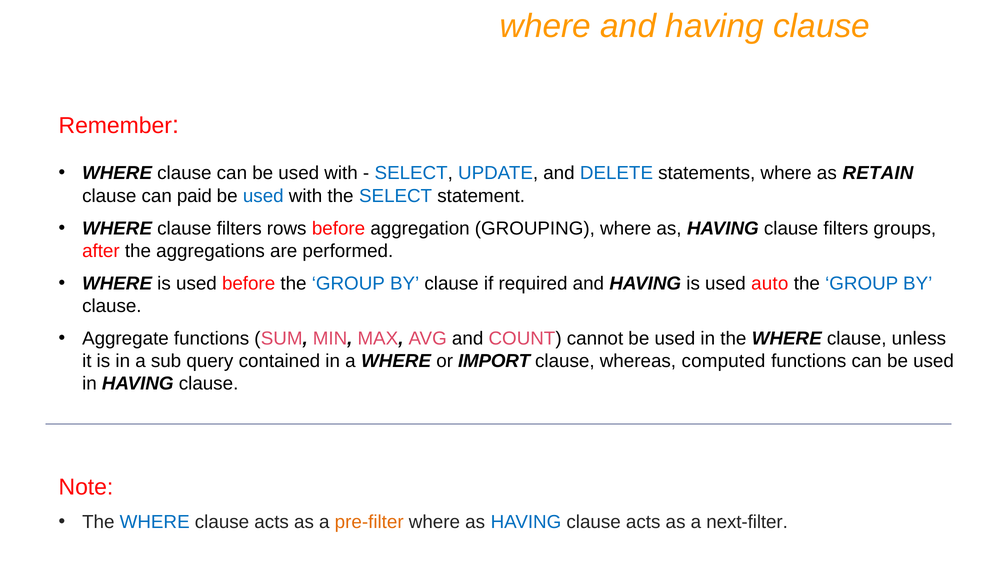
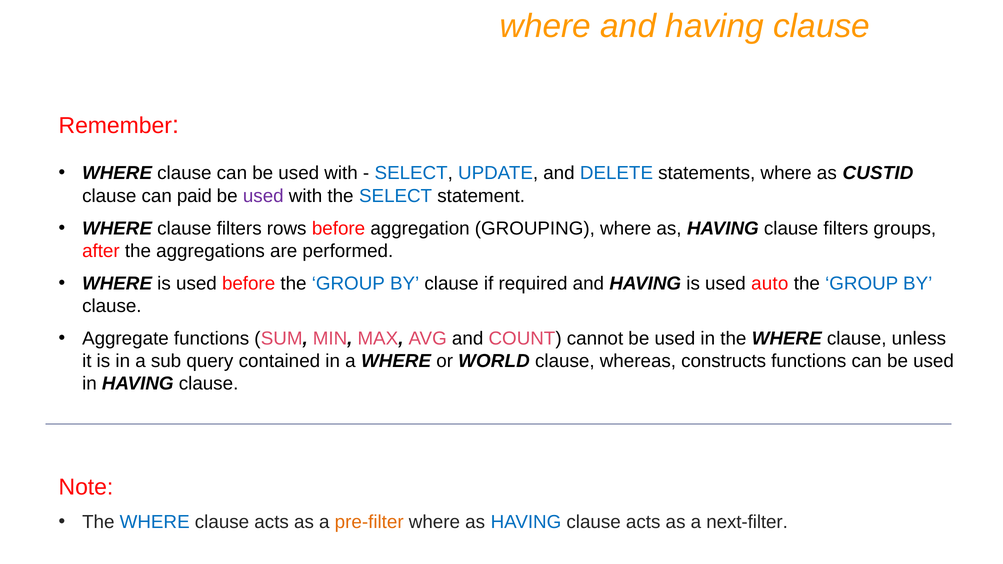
RETAIN: RETAIN -> CUSTID (878, 173)
used colour: blue -> purple (263, 196)
IMPORT: IMPORT -> WORLD (494, 361)
computed: computed -> constructs (724, 361)
